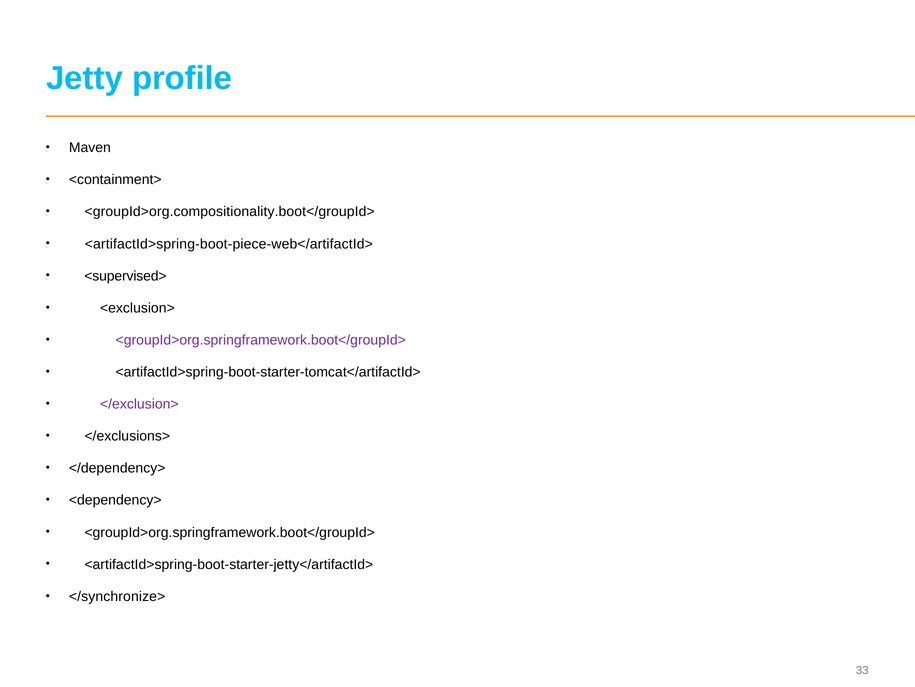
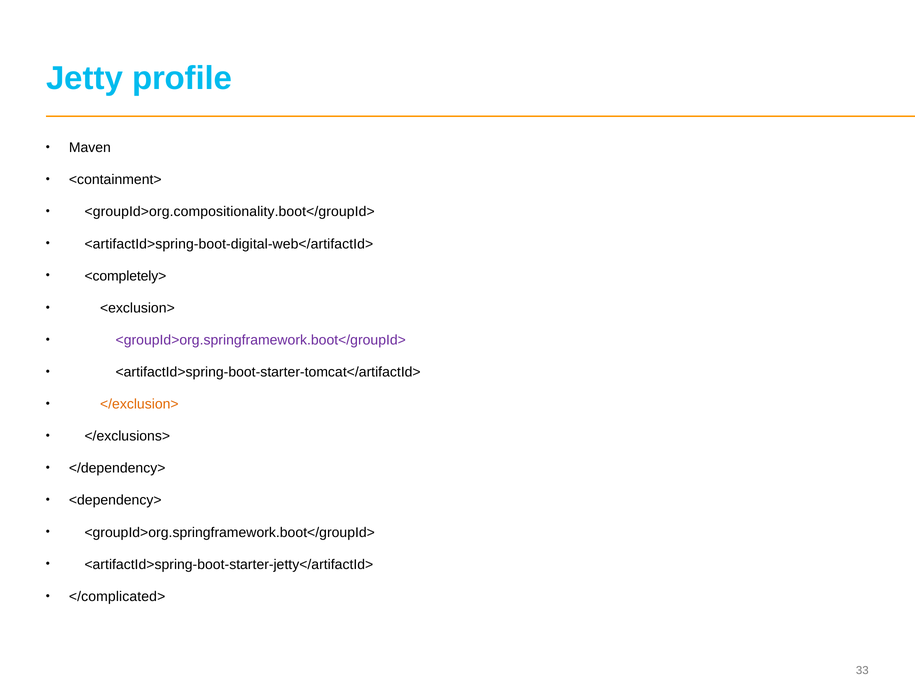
<artifactId>spring-boot-piece-web</artifactId>: <artifactId>spring-boot-piece-web</artifactId> -> <artifactId>spring-boot-digital-web</artifactId> (229, 244)
<supervised>: <supervised> -> <completely> (125, 276)
</exclusion> colour: purple -> orange (139, 404)
</synchronize>: </synchronize> -> </complicated> (117, 596)
